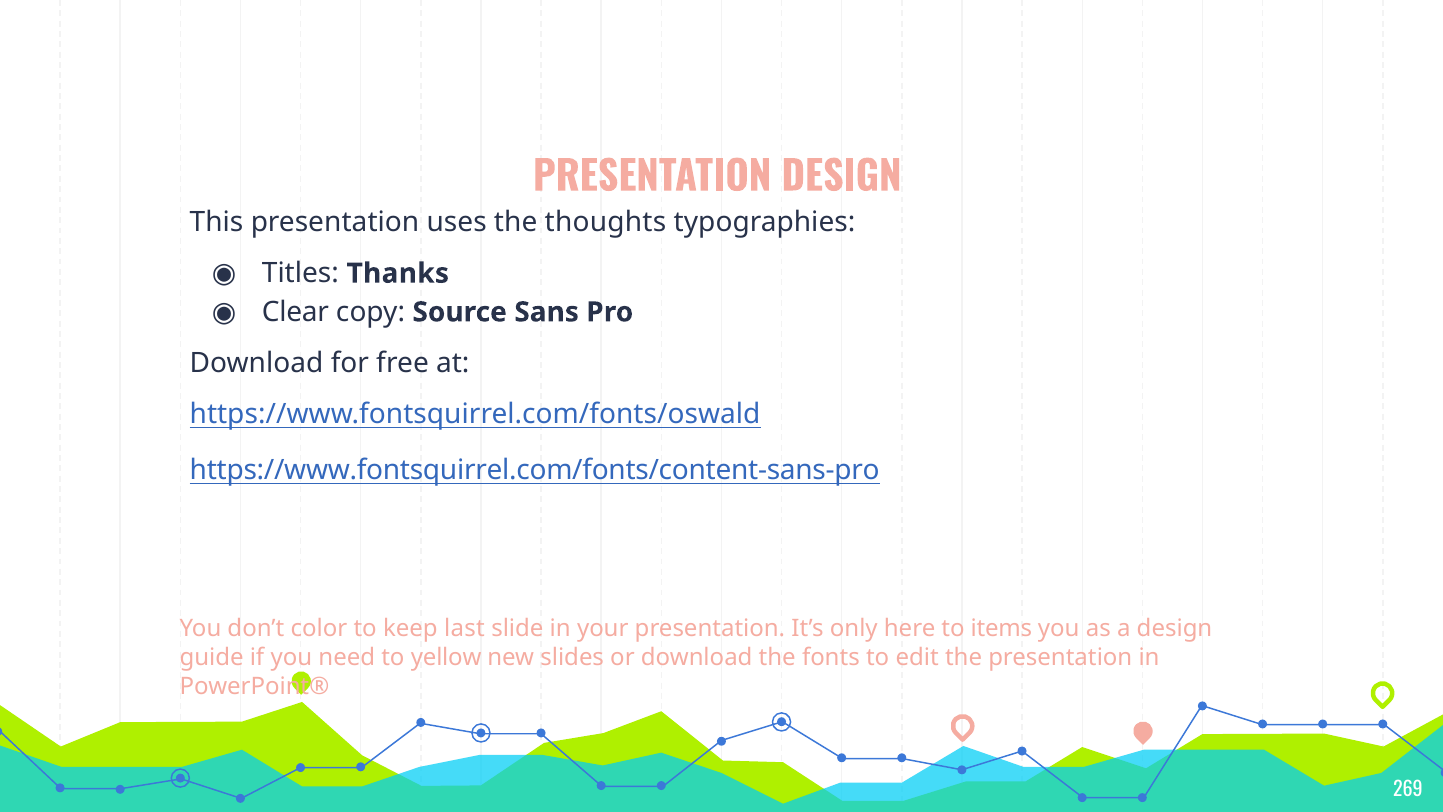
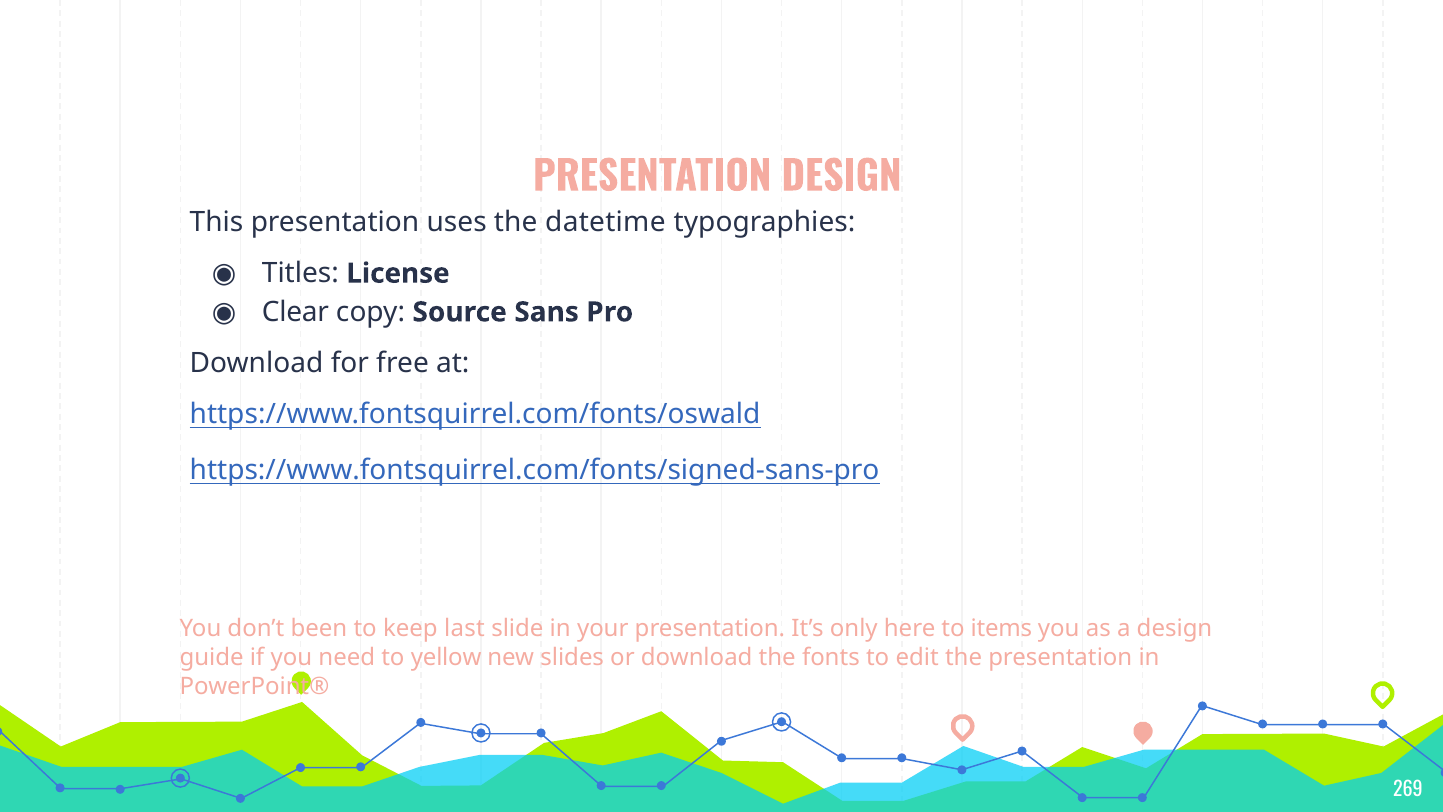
thoughts: thoughts -> datetime (605, 223)
Thanks: Thanks -> License (398, 273)
https://www.fontsquirrel.com/fonts/content-sans-pro: https://www.fontsquirrel.com/fonts/content-sans-pro -> https://www.fontsquirrel.com/fonts/signed-sans-pro (535, 470)
color: color -> been (319, 629)
